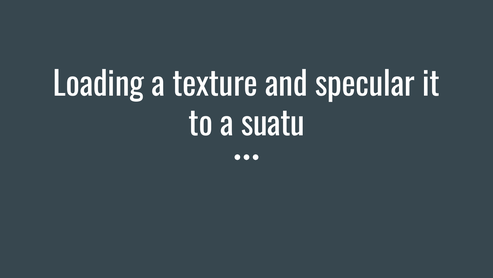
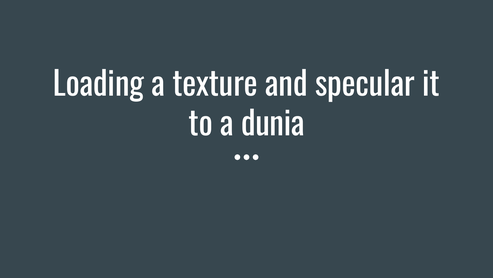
suatu: suatu -> dunia (273, 124)
